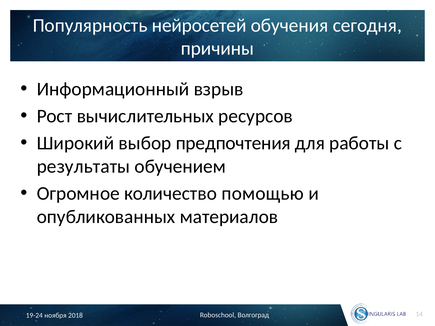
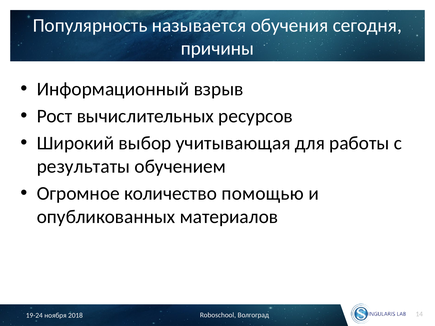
нейросетей: нейросетей -> называется (199, 25)
предпочтения: предпочтения -> учитывающая (233, 143)
